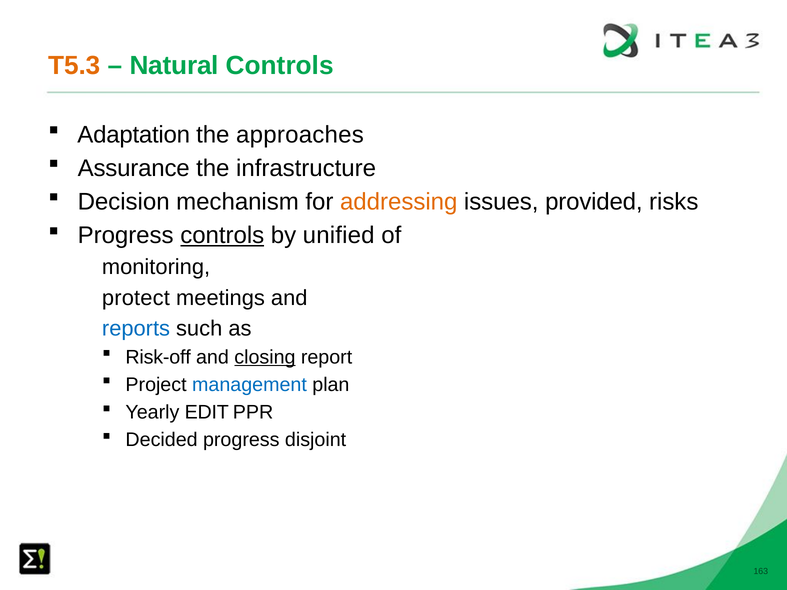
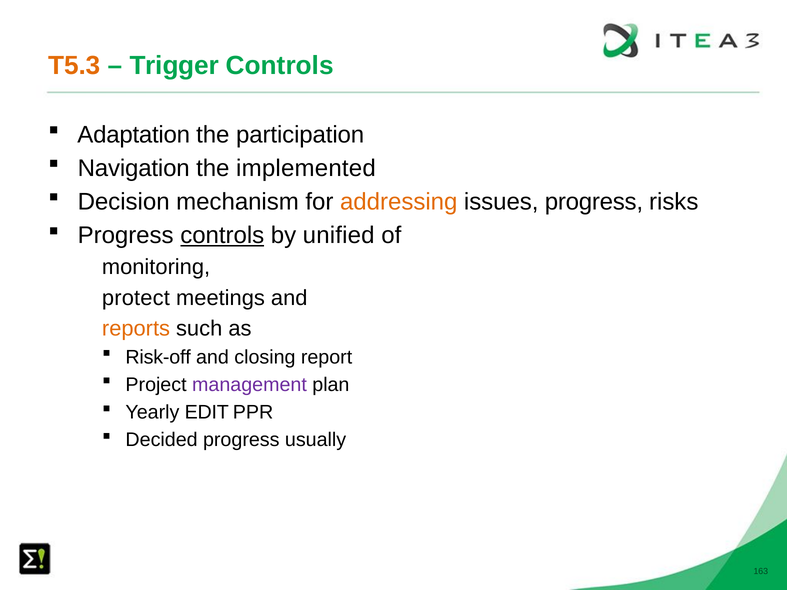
Natural: Natural -> Trigger (174, 66)
approaches: approaches -> participation (300, 135)
Assurance: Assurance -> Navigation (134, 168)
infrastructure: infrastructure -> implemented (306, 168)
issues provided: provided -> progress (594, 202)
reports colour: blue -> orange (136, 329)
closing underline: present -> none (265, 357)
management colour: blue -> purple (249, 385)
disjoint: disjoint -> usually (316, 440)
